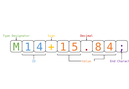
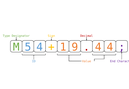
M 1: 1 -> 5 (28, 47)
5: 5 -> 9 (75, 47)
8: 8 -> 4 (98, 47)
